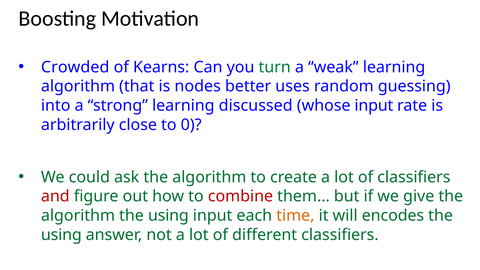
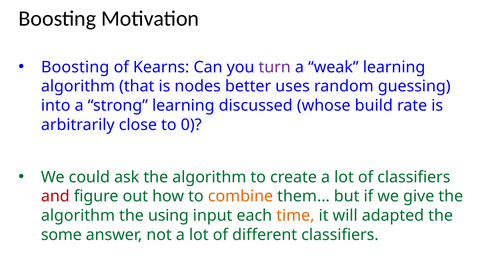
Crowded: Crowded -> Boosting (75, 67)
turn colour: green -> purple (275, 67)
whose input: input -> build (374, 106)
combine colour: red -> orange (240, 196)
encodes: encodes -> adapted (393, 216)
using: using -> some (61, 235)
